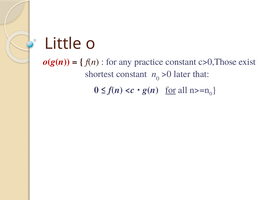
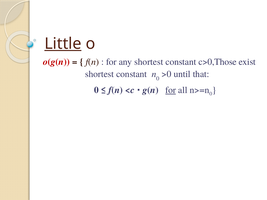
Little underline: none -> present (63, 44)
any practice: practice -> shortest (149, 62)
later: later -> until (182, 74)
